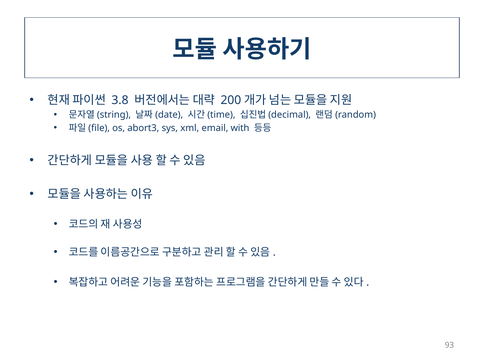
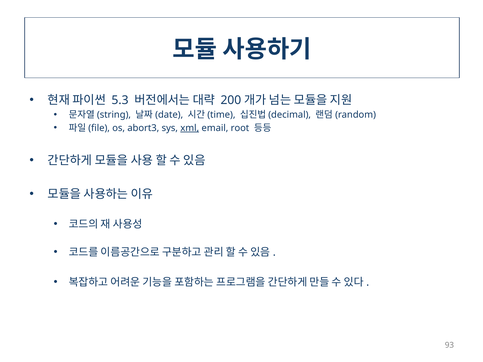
3.8: 3.8 -> 5.3 (120, 100)
xml underline: none -> present (190, 128)
with: with -> root (240, 128)
